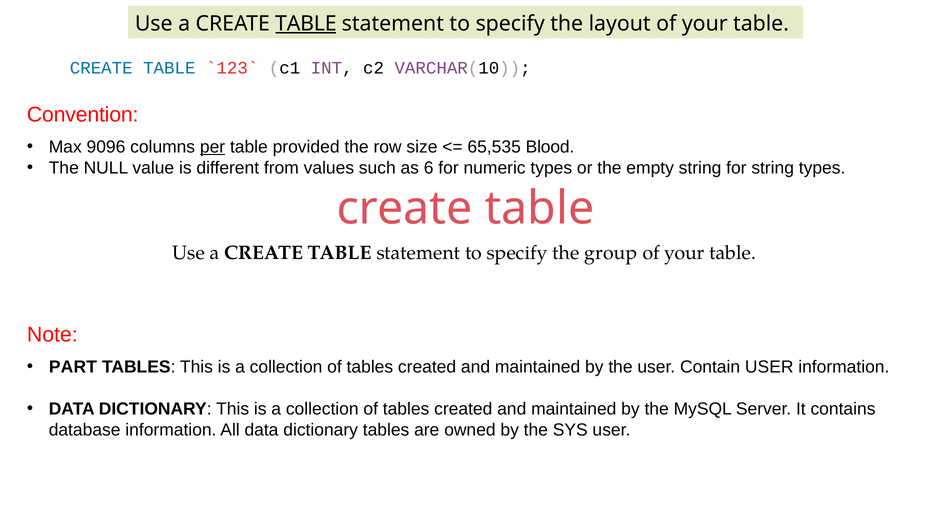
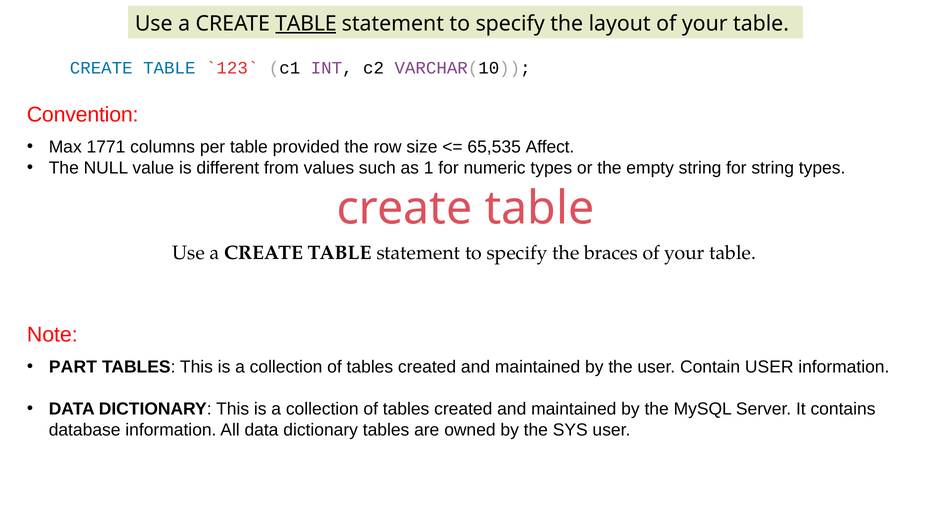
9096: 9096 -> 1771 (106, 147)
per underline: present -> none (213, 147)
Blood: Blood -> Affect (550, 147)
6: 6 -> 1 (429, 168)
group: group -> braces (611, 253)
